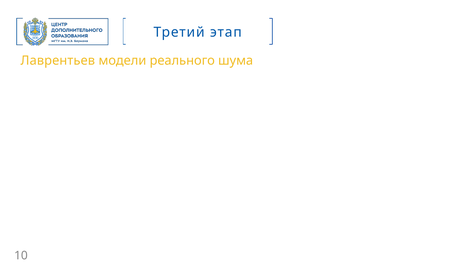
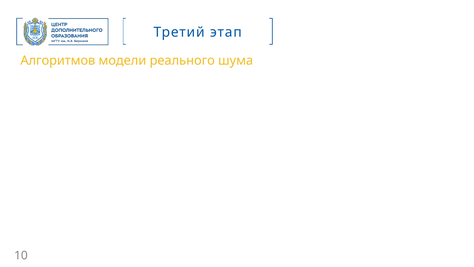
Лаврентьев: Лаврентьев -> Алгоритмов (58, 60)
